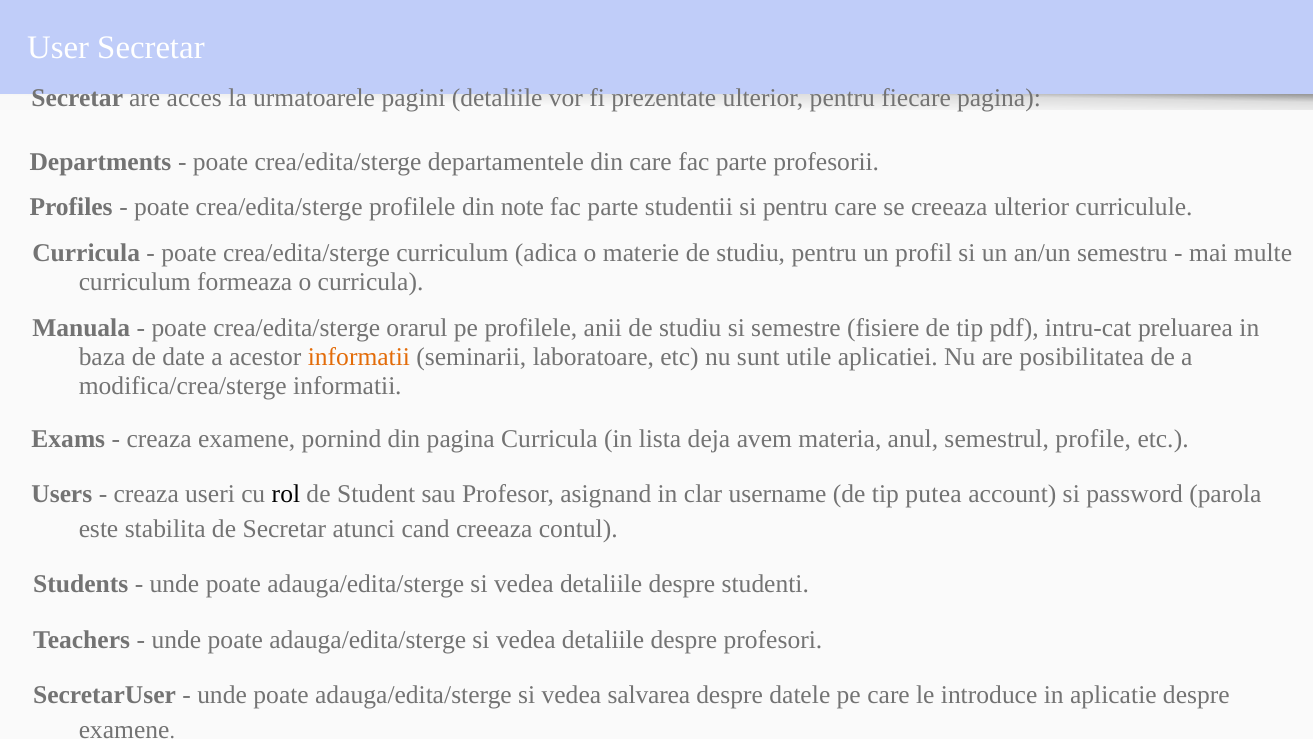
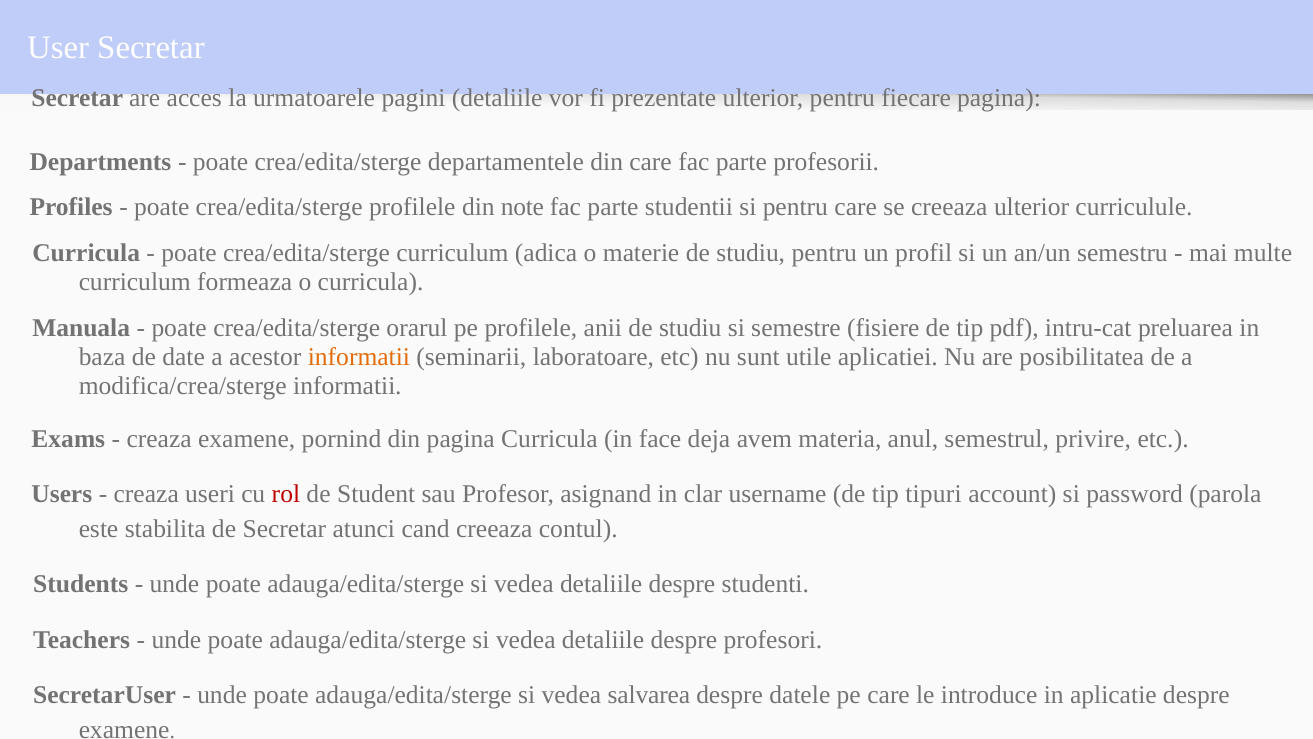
lista: lista -> face (660, 438)
profile: profile -> privire (1093, 438)
rol colour: black -> red (286, 494)
putea: putea -> tipuri (934, 494)
